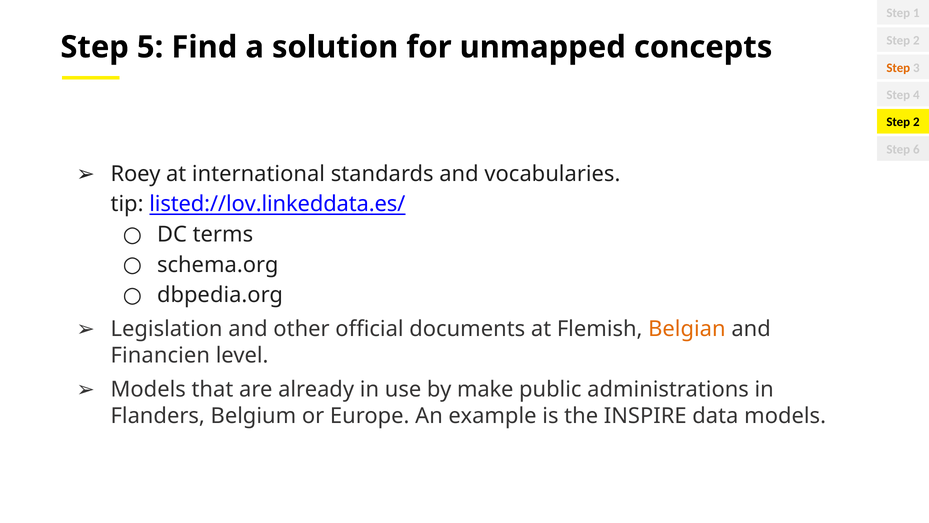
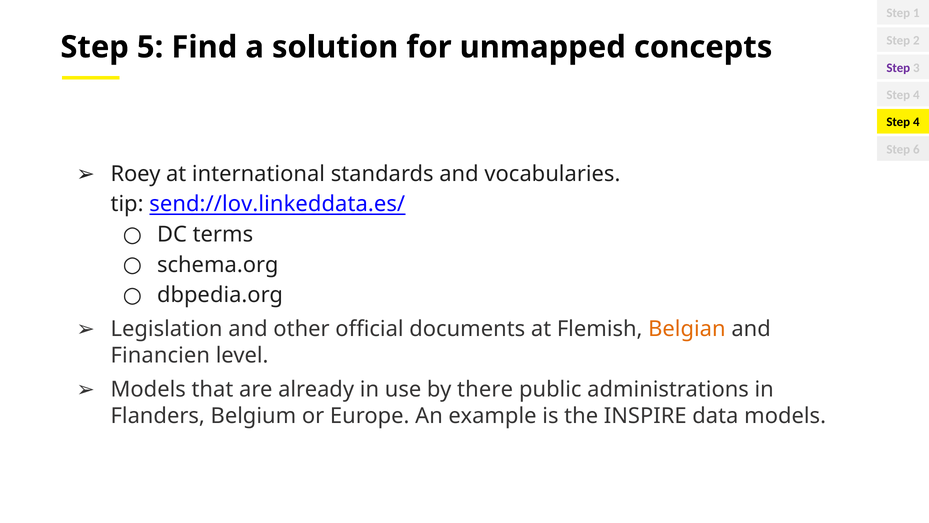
Step colour: orange -> purple (898, 68)
2: 2 -> 4 (916, 122)
listed://lov.linkeddata.es/: listed://lov.linkeddata.es/ -> send://lov.linkeddata.es/ (277, 204)
make: make -> there (485, 389)
